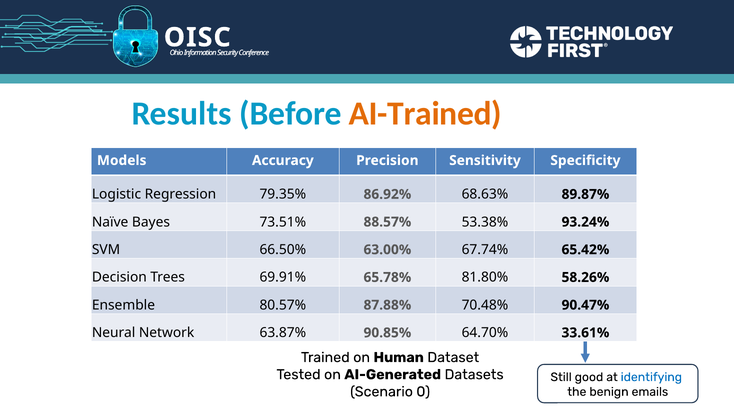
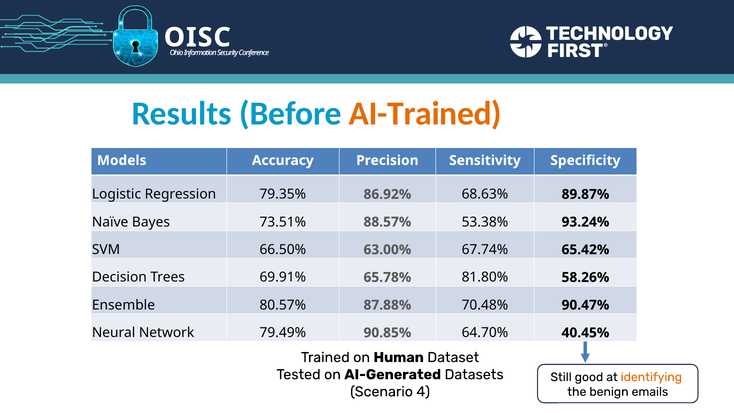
63.87%: 63.87% -> 79.49% (283, 333)
33.61%: 33.61% -> 40.45% (585, 333)
identifying colour: blue -> orange (651, 377)
0: 0 -> 4 (423, 392)
